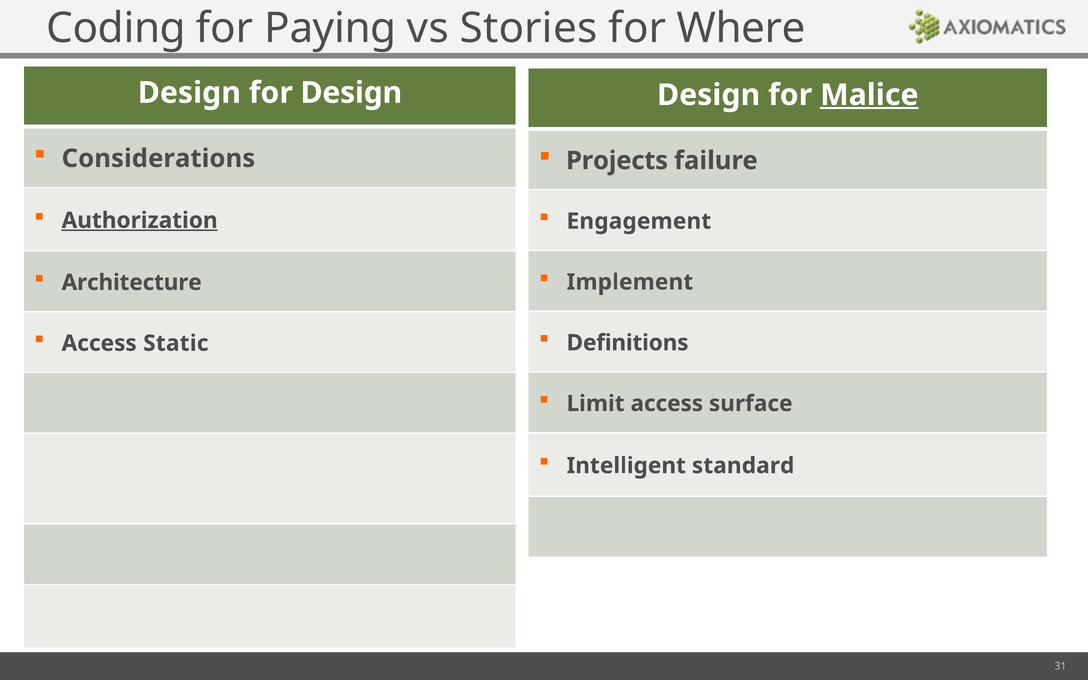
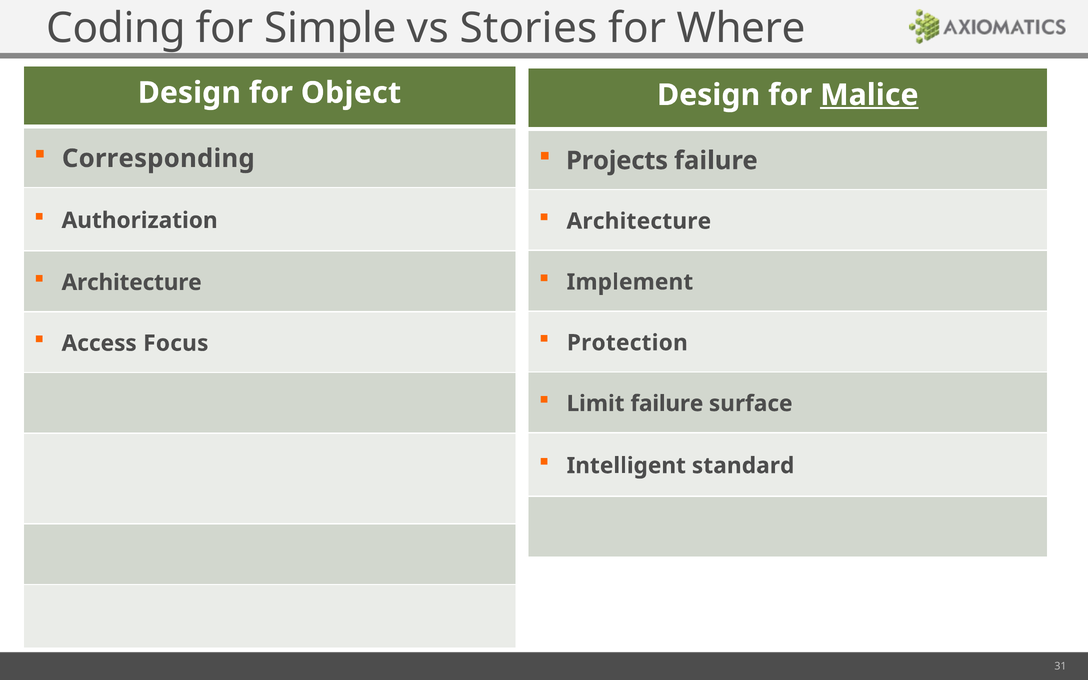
Paying: Paying -> Simple (330, 28)
for Design: Design -> Object (351, 93)
Considerations: Considerations -> Corresponding (158, 158)
Authorization underline: present -> none (140, 220)
Engagement: Engagement -> Architecture (639, 221)
Definitions: Definitions -> Protection (627, 343)
Static: Static -> Focus (176, 343)
Limit access: access -> failure (667, 404)
